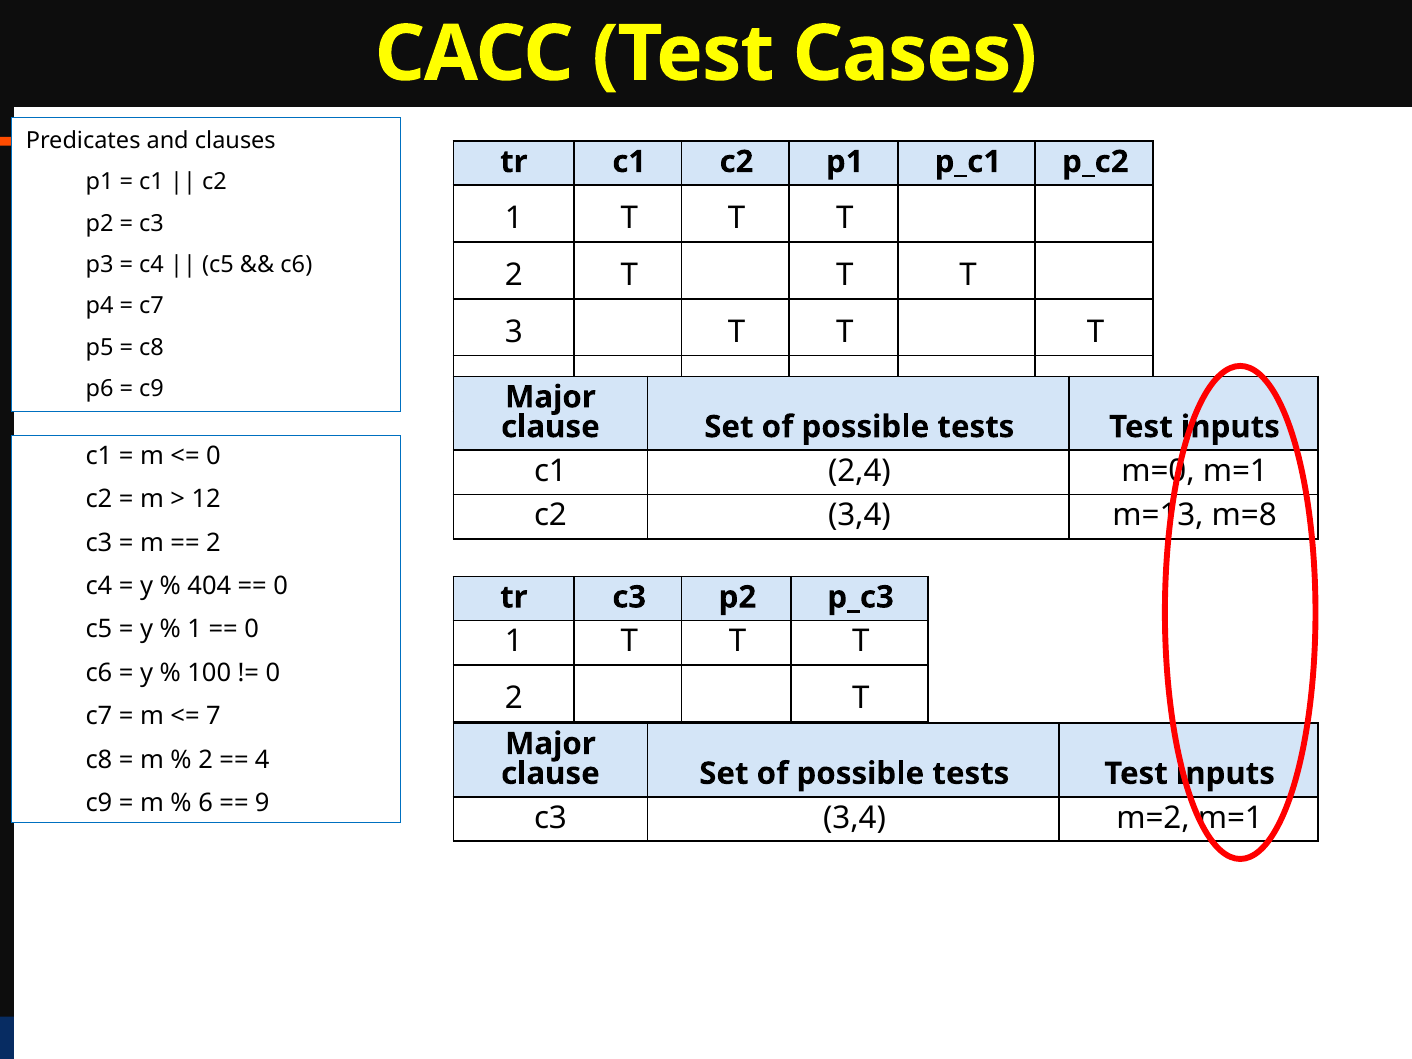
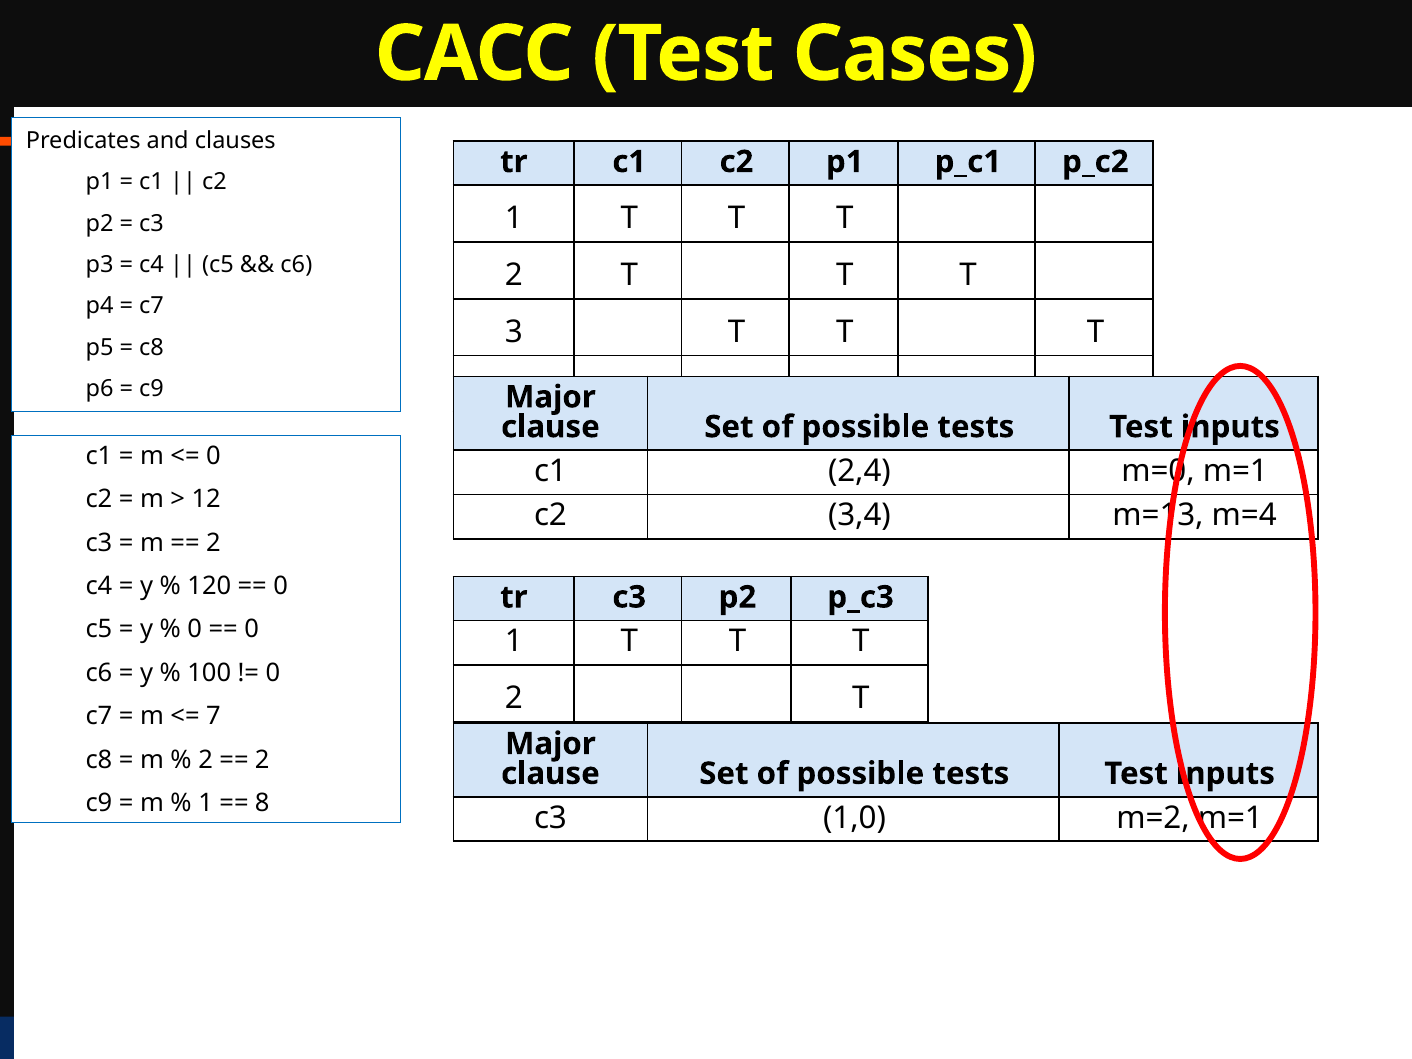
m=8: m=8 -> m=4 (1244, 515)
404: 404 -> 120 (209, 586)
1: 1 -> 0 (195, 630)
4: 4 -> 2 (262, 760)
6: 6 -> 1 (206, 803)
9: 9 -> 8 (262, 803)
c3 3,4: 3,4 -> 1,0 (855, 818)
